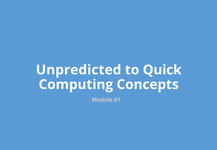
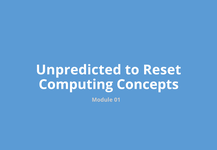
Quick: Quick -> Reset (162, 70)
